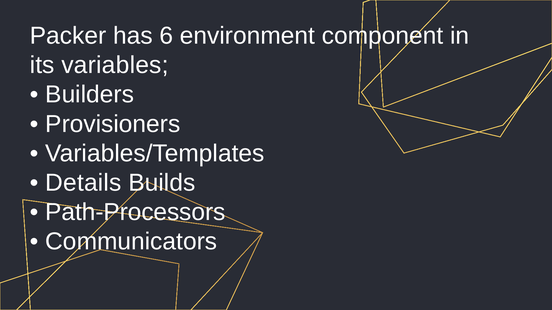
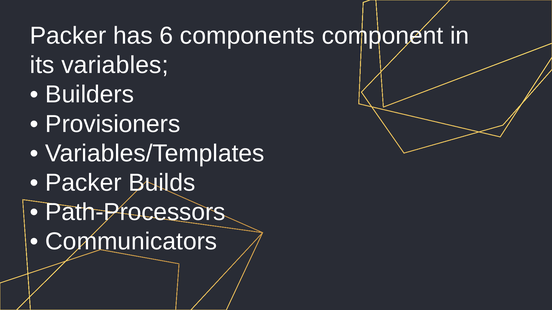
environment: environment -> components (247, 36)
Details: Details -> Packer (83, 183)
